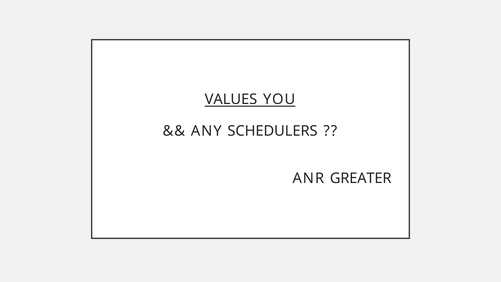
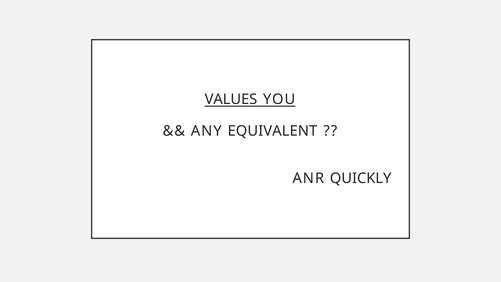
SCHEDULERS: SCHEDULERS -> EQUIVALENT (272, 131)
GREATER: GREATER -> QUICKLY (361, 178)
